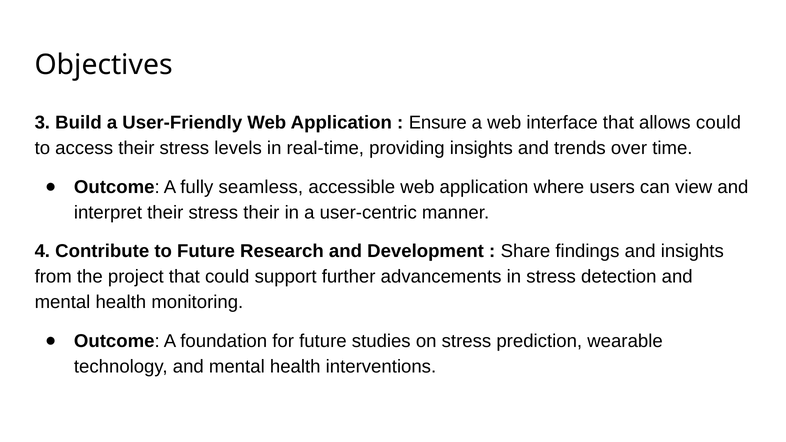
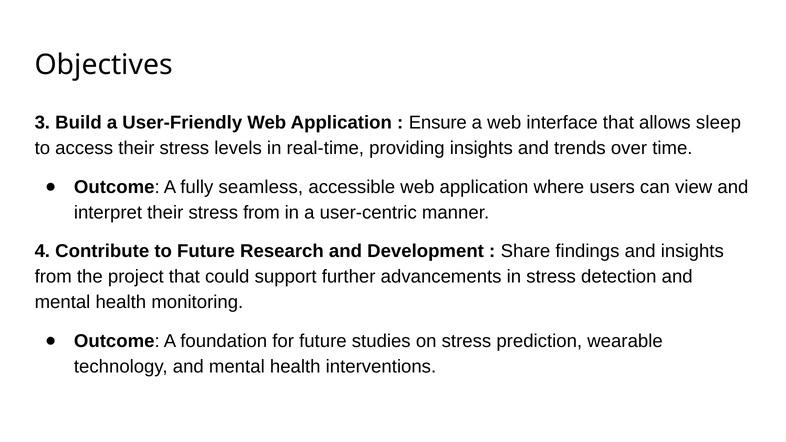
allows could: could -> sleep (718, 123)
stress their: their -> from (261, 213)
